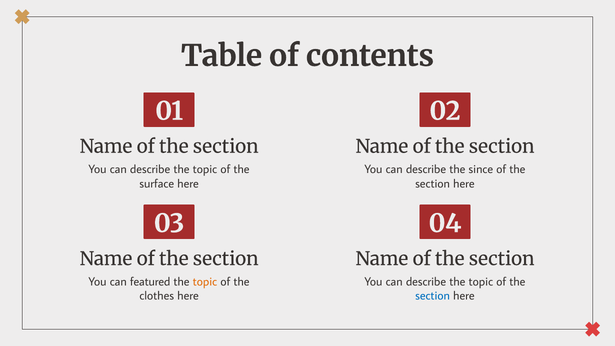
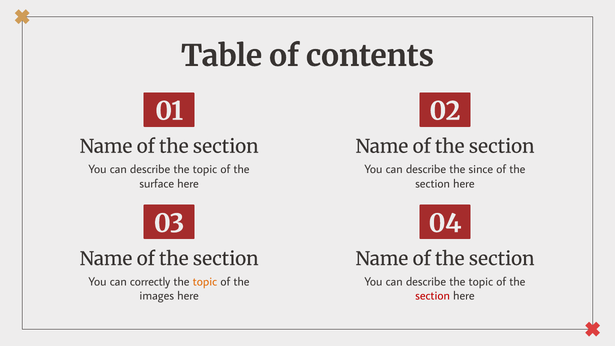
featured: featured -> correctly (150, 282)
clothes: clothes -> images (157, 296)
section colour: blue -> red (433, 296)
